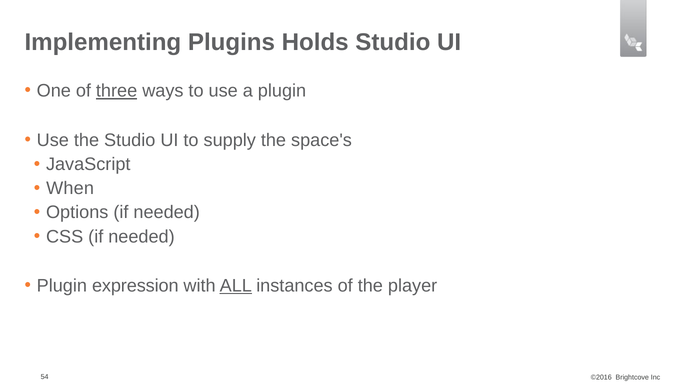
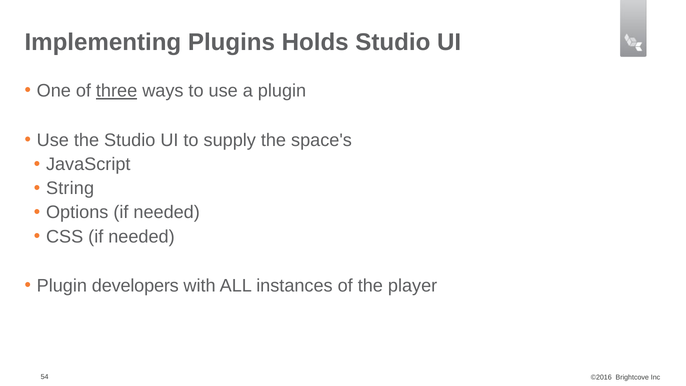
When: When -> String (70, 188)
expression: expression -> developers (135, 286)
ALL underline: present -> none (236, 286)
